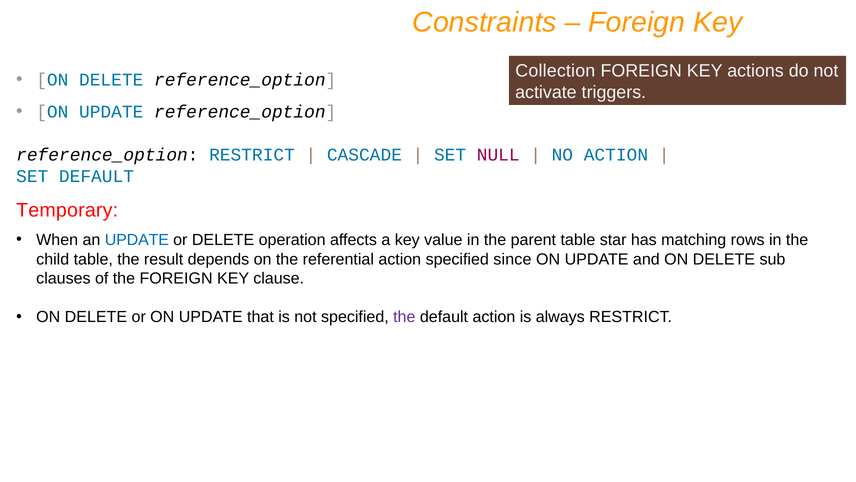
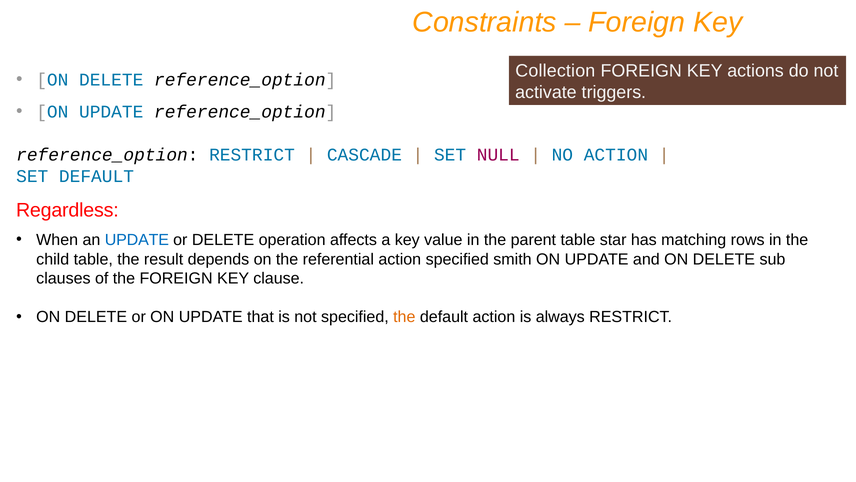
Temporary: Temporary -> Regardless (67, 210)
since: since -> smith (512, 259)
the colour: purple -> orange (404, 317)
